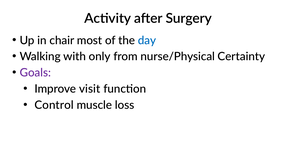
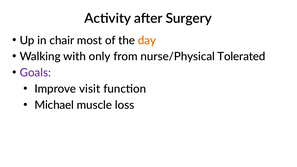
day colour: blue -> orange (147, 40)
Certainty: Certainty -> Tolerated (241, 57)
Control: Control -> Michael (54, 105)
